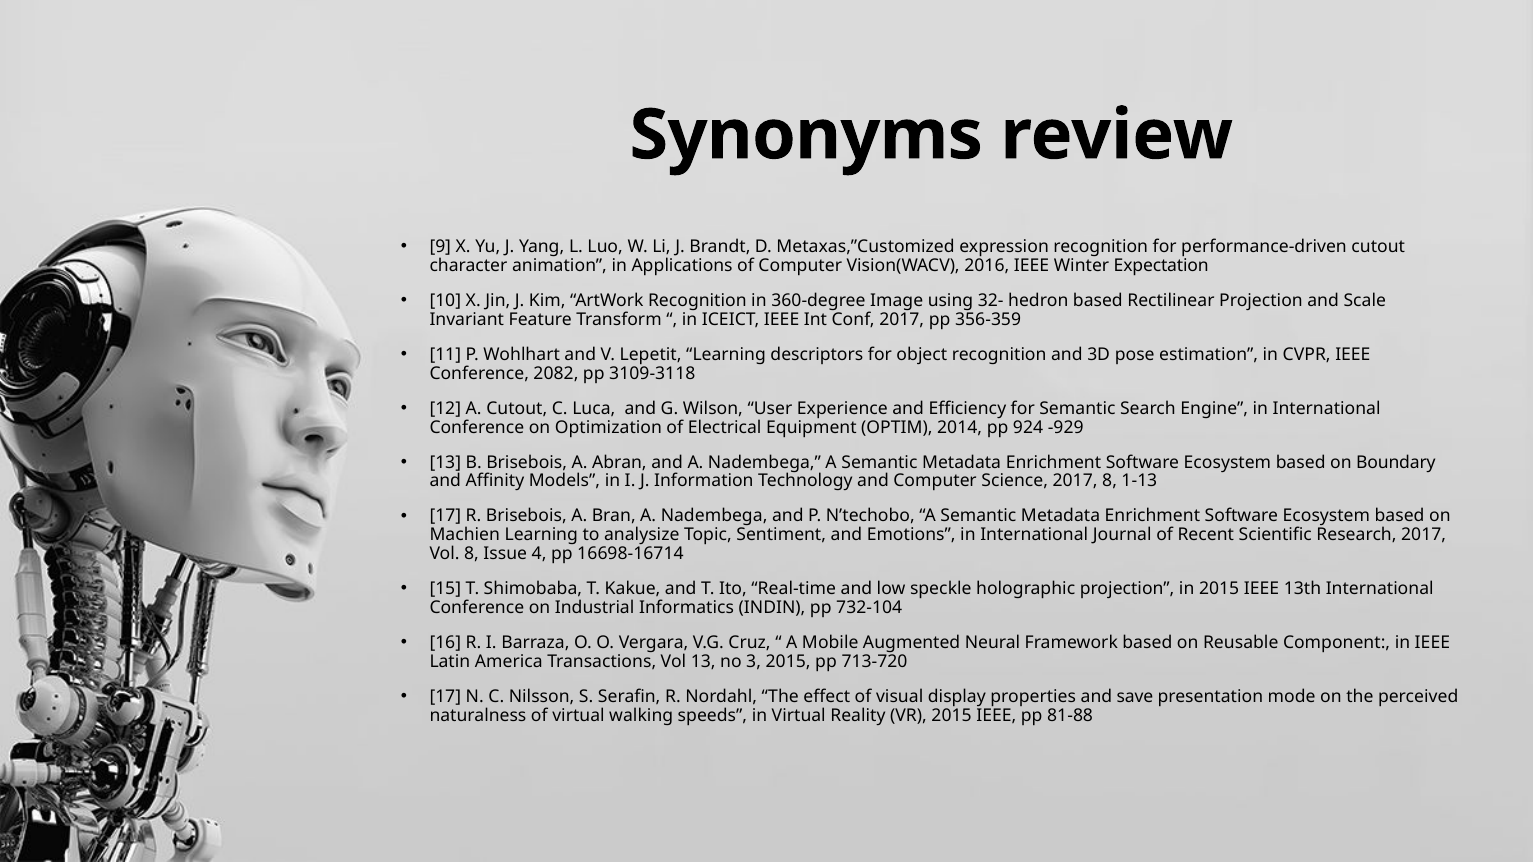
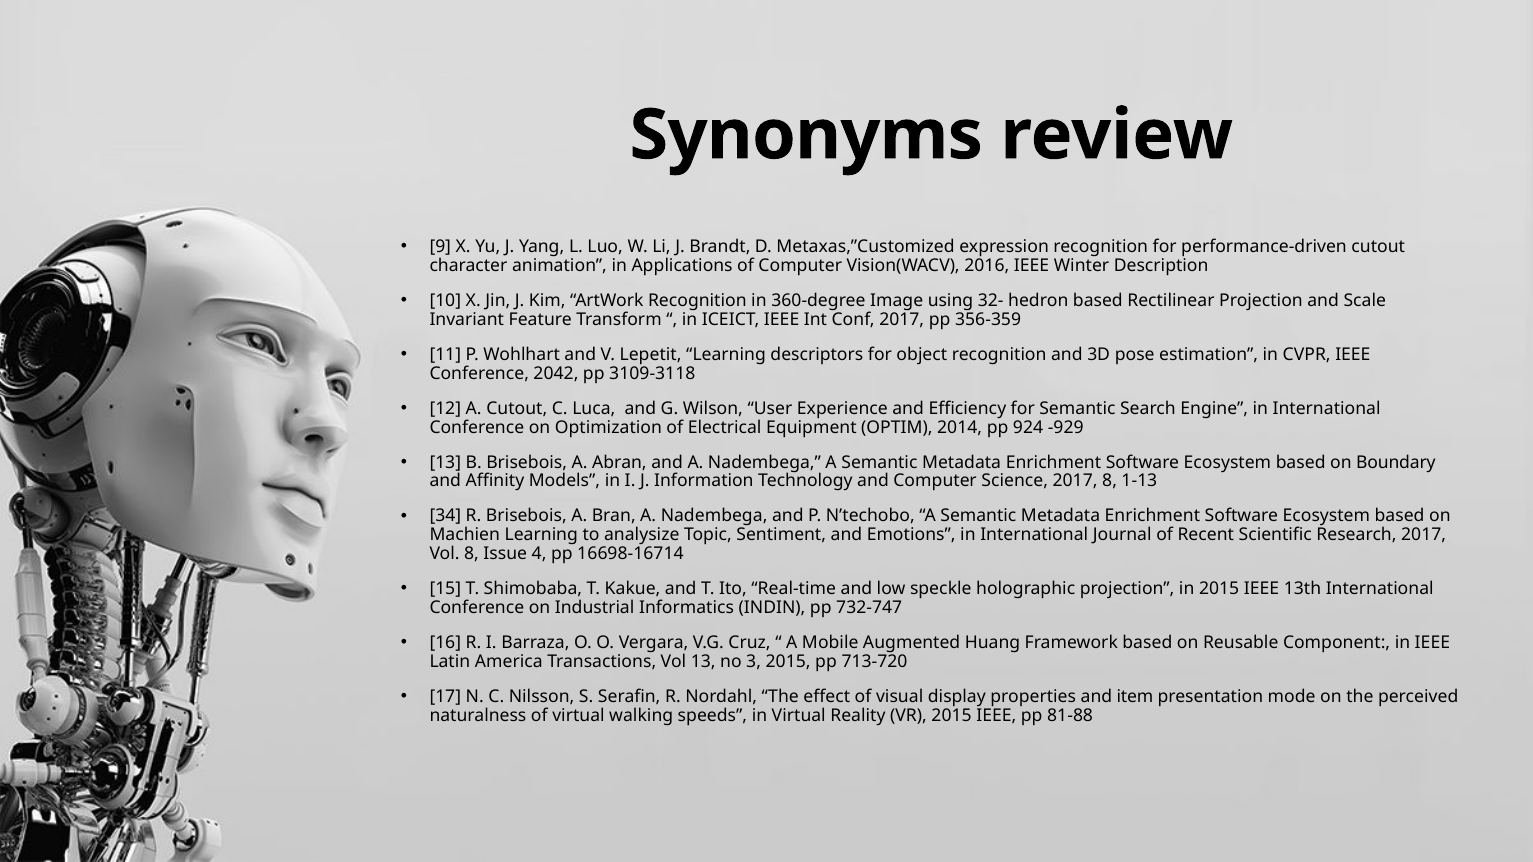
Expectation: Expectation -> Description (1161, 266)
2082: 2082 -> 2042 (556, 374)
17: 17 -> 34 (445, 516)
732-104: 732-104 -> 732-747 (869, 608)
Neural: Neural -> Huang (993, 643)
save: save -> item (1135, 697)
